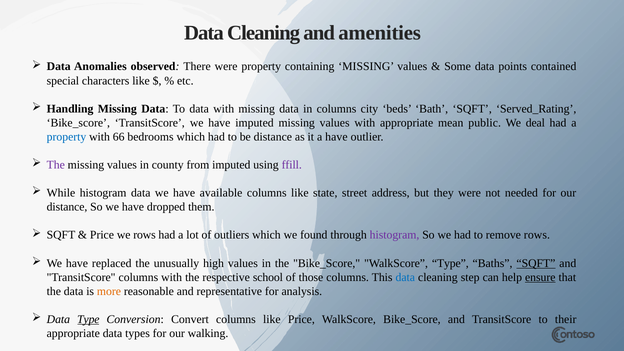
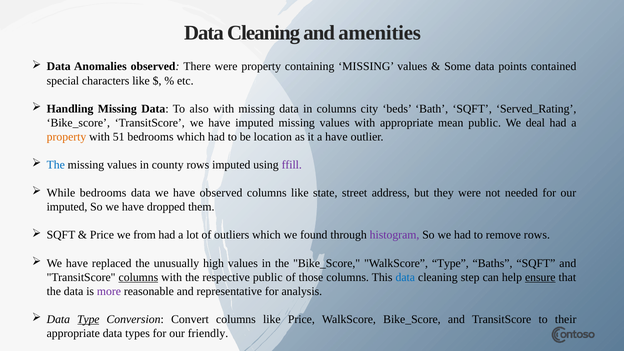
To data: data -> also (199, 109)
property colour: blue -> orange (66, 137)
66: 66 -> 51 (119, 137)
be distance: distance -> location (273, 137)
The colour: purple -> blue (56, 165)
county from: from -> rows (198, 165)
While histogram: histogram -> bedrooms (103, 193)
have available: available -> observed (221, 193)
distance: distance -> imputed (67, 207)
we rows: rows -> from (145, 235)
SQFT underline: present -> none (536, 263)
columns underline: none -> present (138, 277)
respective school: school -> public (268, 277)
more colour: orange -> purple (109, 291)
walking: walking -> friendly (208, 333)
